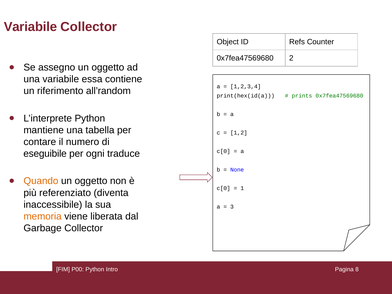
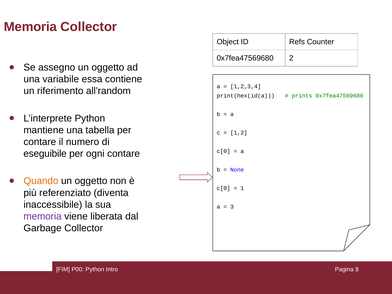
Variabile: Variabile -> Memoria (30, 27)
ogni traduce: traduce -> contare (124, 154)
memoria colour: orange -> purple (43, 216)
